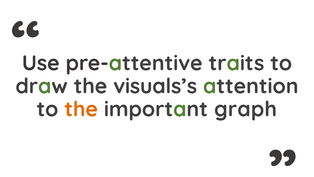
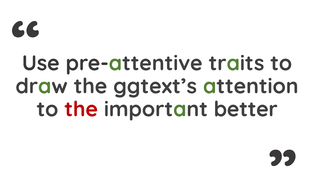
visuals’s: visuals’s -> ggtext’s (155, 86)
the colour: orange -> red (81, 109)
graph: graph -> better (246, 109)
